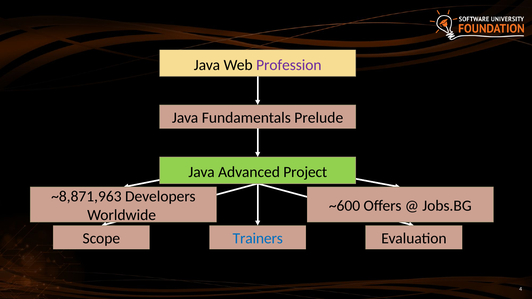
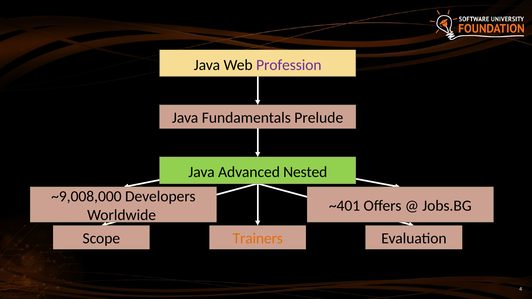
Project: Project -> Nested (305, 172)
~8,871,963: ~8,871,963 -> ~9,008,000 (86, 197)
~600: ~600 -> ~401 (344, 206)
Trainers colour: blue -> orange (258, 239)
